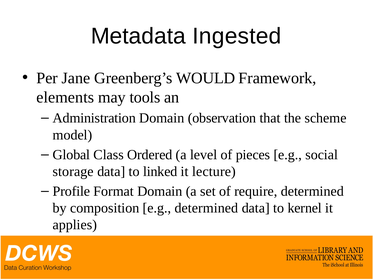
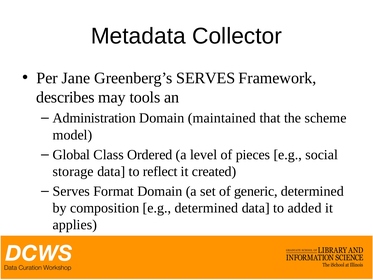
Ingested: Ingested -> Collector (237, 36)
Greenberg’s WOULD: WOULD -> SERVES (206, 78)
elements: elements -> describes (65, 97)
observation: observation -> maintained (222, 118)
linked: linked -> reflect (160, 171)
lecture: lecture -> created (214, 171)
Profile: Profile -> Serves (71, 191)
require: require -> generic (256, 191)
kernel: kernel -> added (305, 208)
